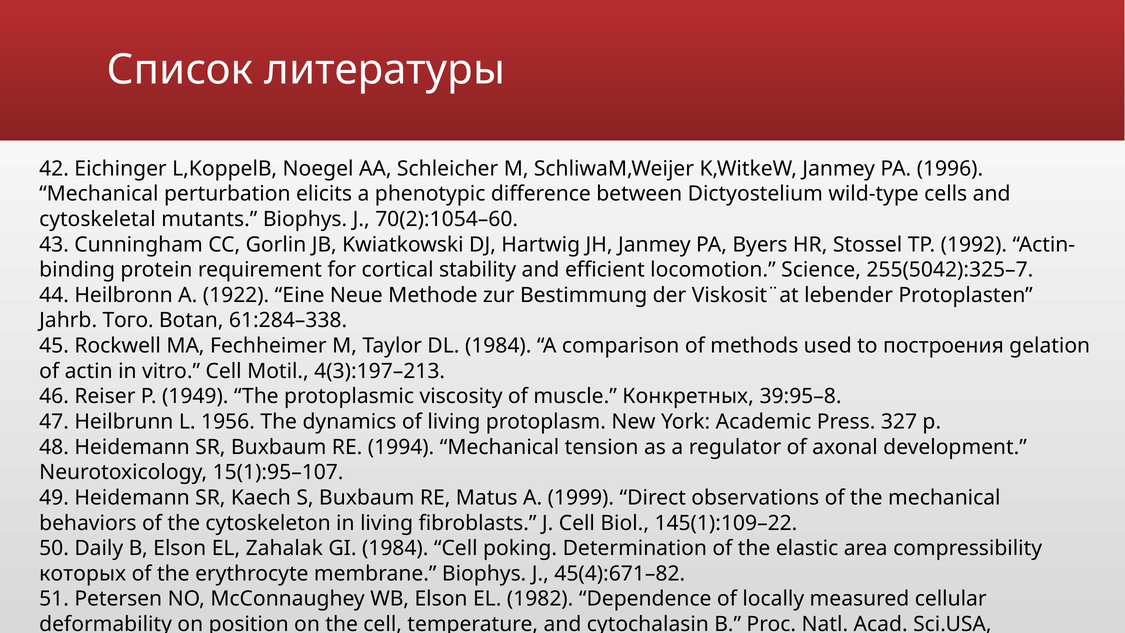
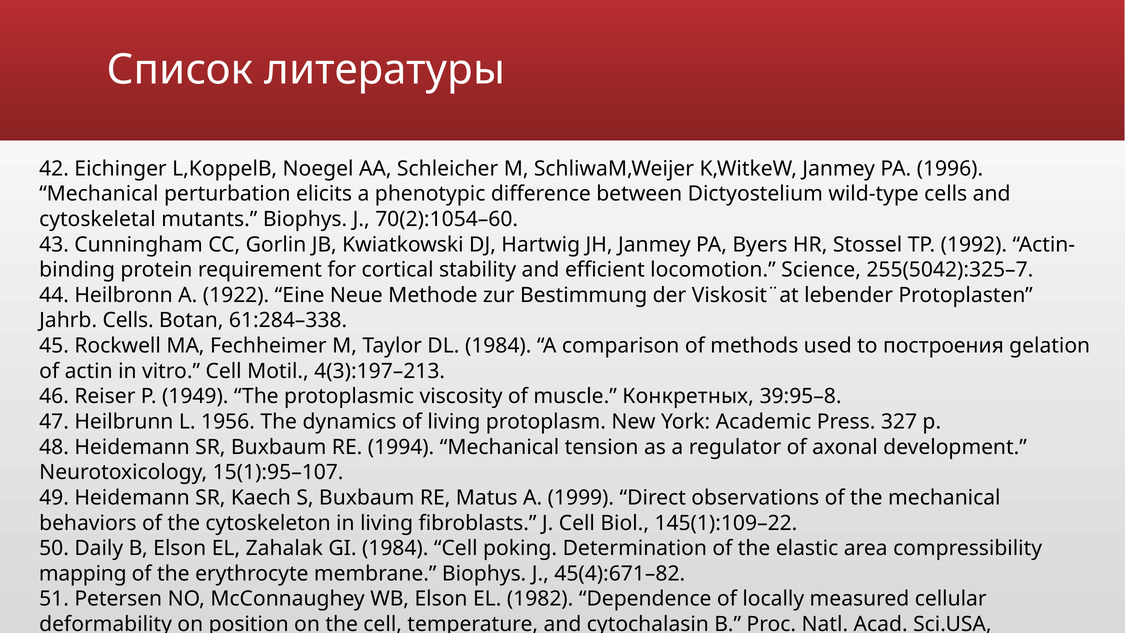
Jahrb Того: Того -> Cells (128, 320)
которых: которых -> mapping (83, 574)
